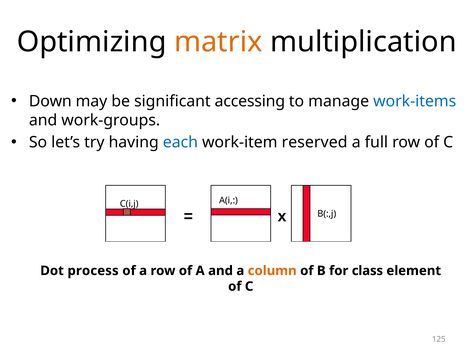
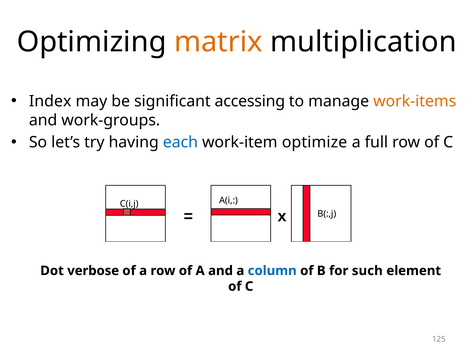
Down: Down -> Index (50, 101)
work-items colour: blue -> orange (415, 101)
reserved: reserved -> optimize (315, 142)
process: process -> verbose (93, 270)
column colour: orange -> blue (272, 270)
class: class -> such (367, 270)
